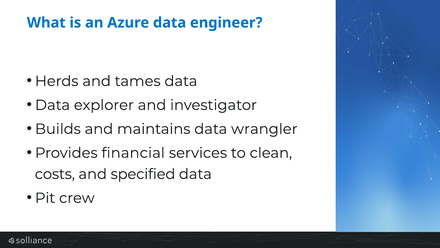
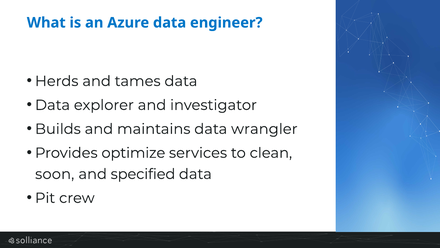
financial: financial -> optimize (133, 153)
costs: costs -> soon (55, 174)
